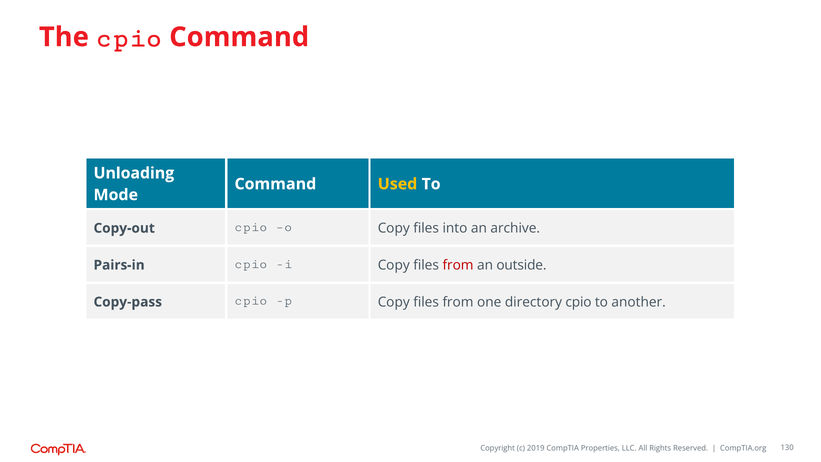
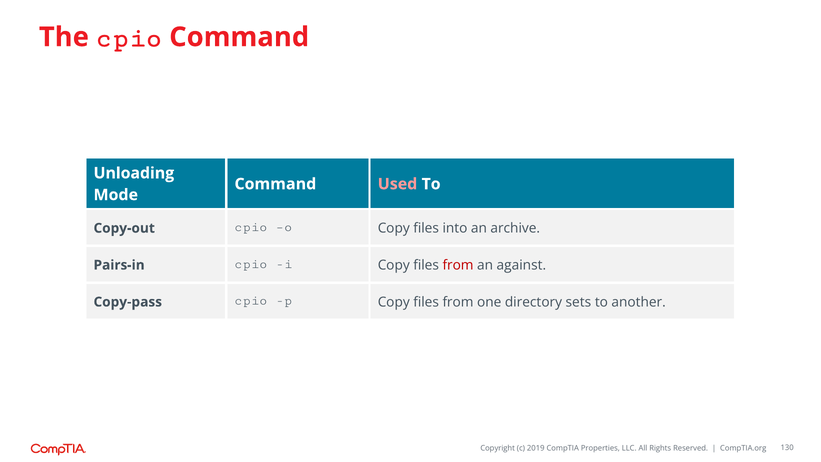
Used colour: yellow -> pink (398, 184)
outside: outside -> against (521, 265)
directory cpio: cpio -> sets (578, 302)
